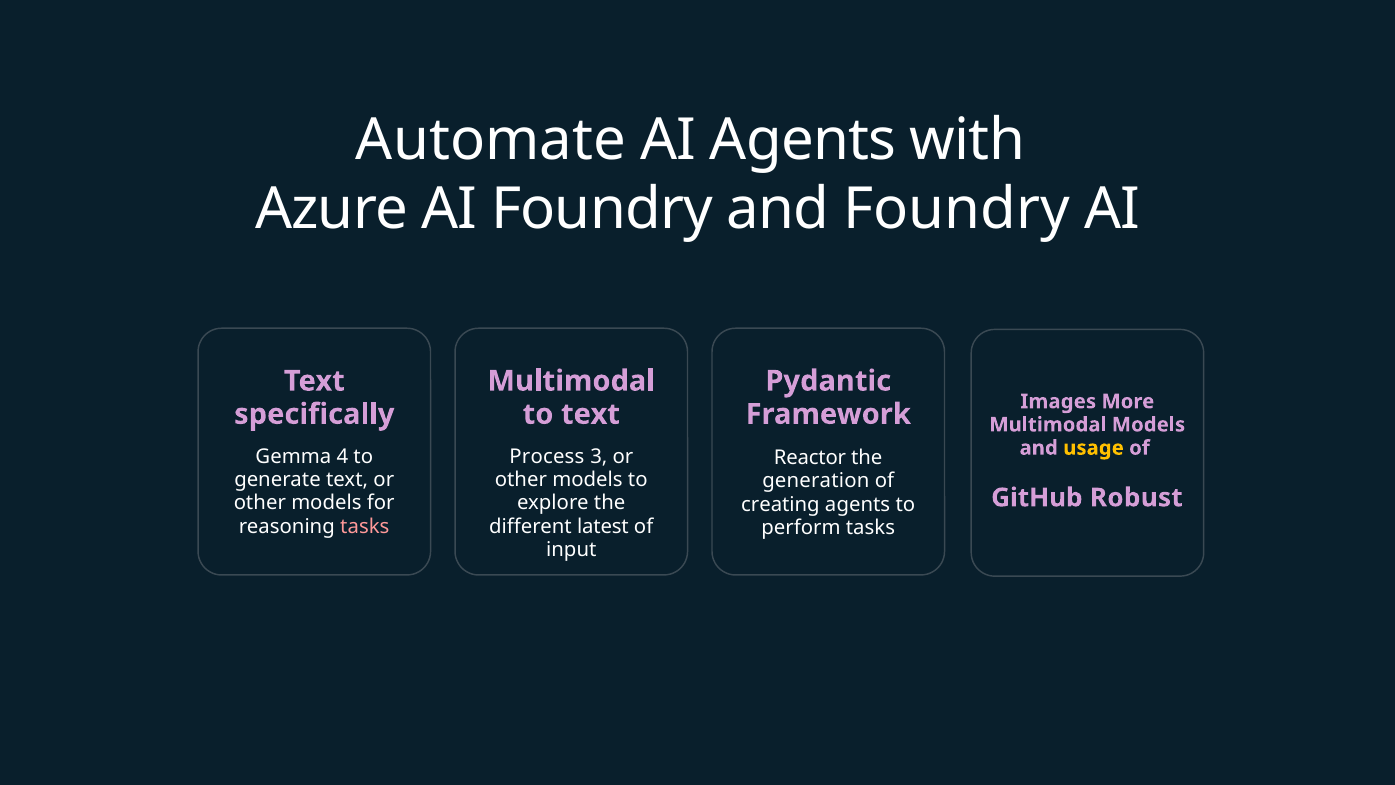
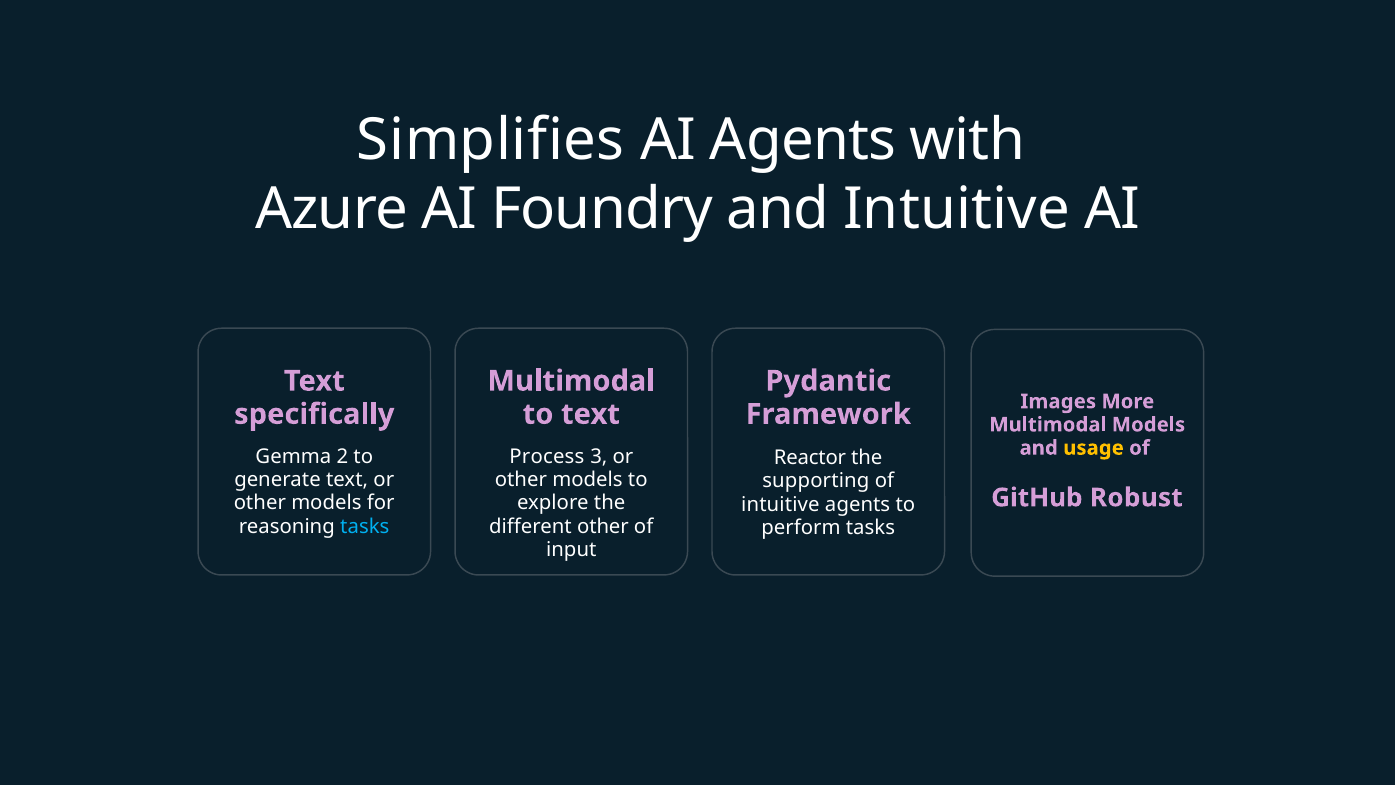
Automate: Automate -> Simplifies (491, 140)
and Foundry: Foundry -> Intuitive (957, 210)
4: 4 -> 2 (342, 457)
generation: generation -> supporting (816, 481)
creating: creating -> intuitive (780, 504)
tasks colour: pink -> light blue (365, 526)
different latest: latest -> other (603, 526)
